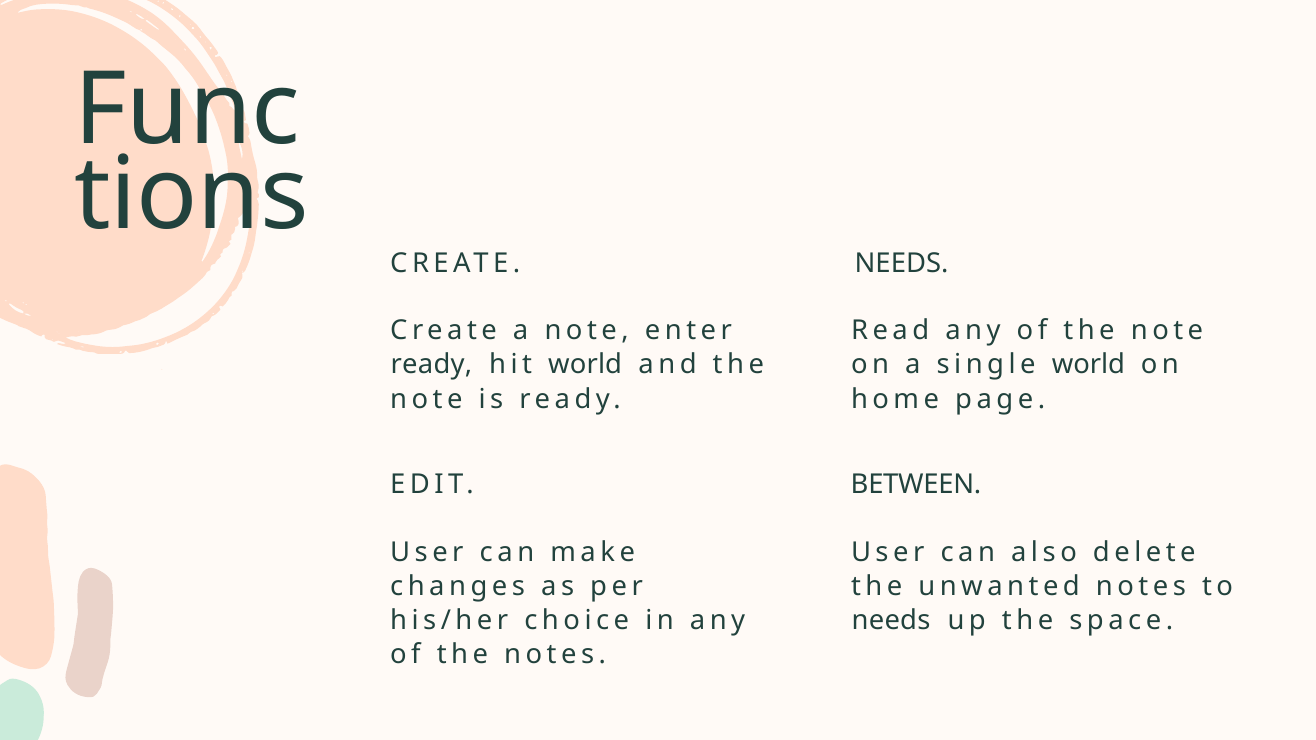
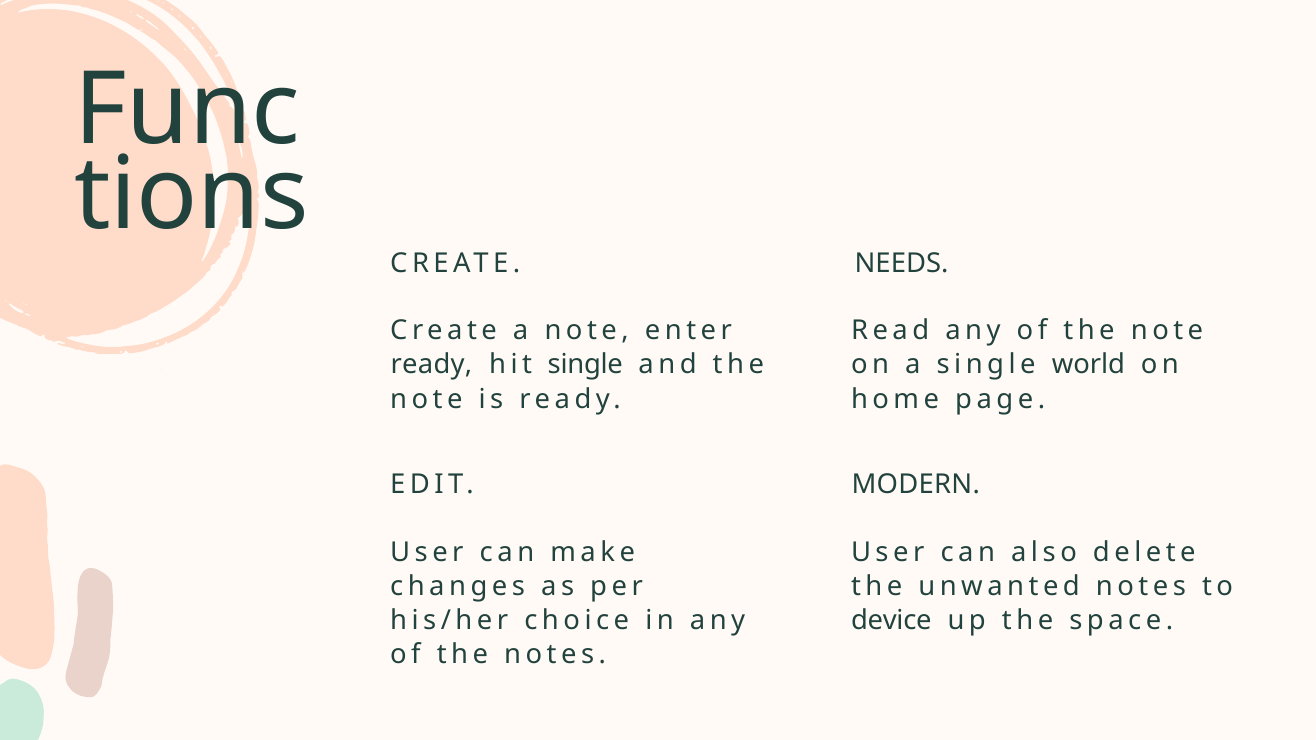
hit world: world -> single (585, 365)
BETWEEN: BETWEEN -> MODERN (916, 485)
needs: needs -> device (891, 621)
